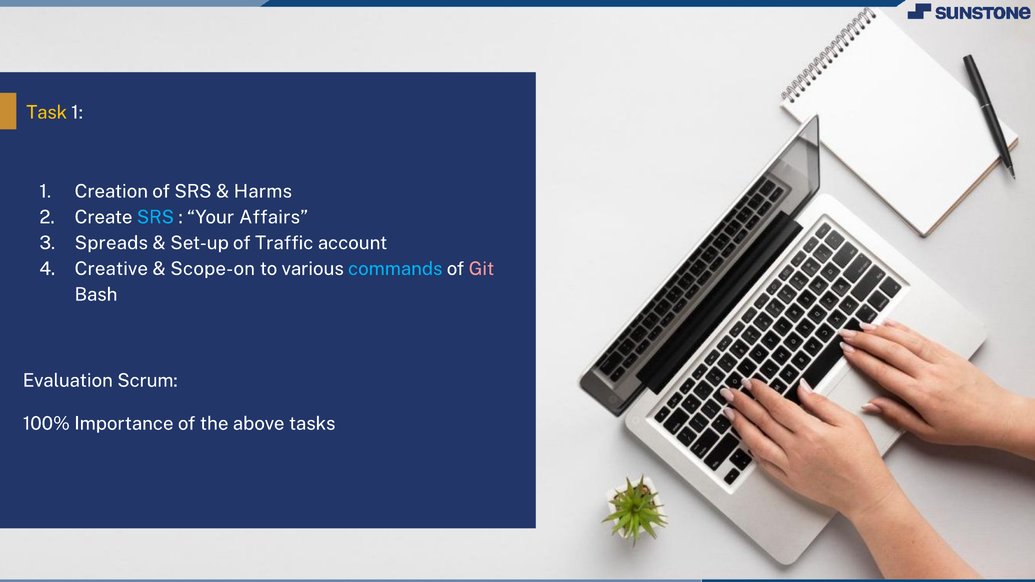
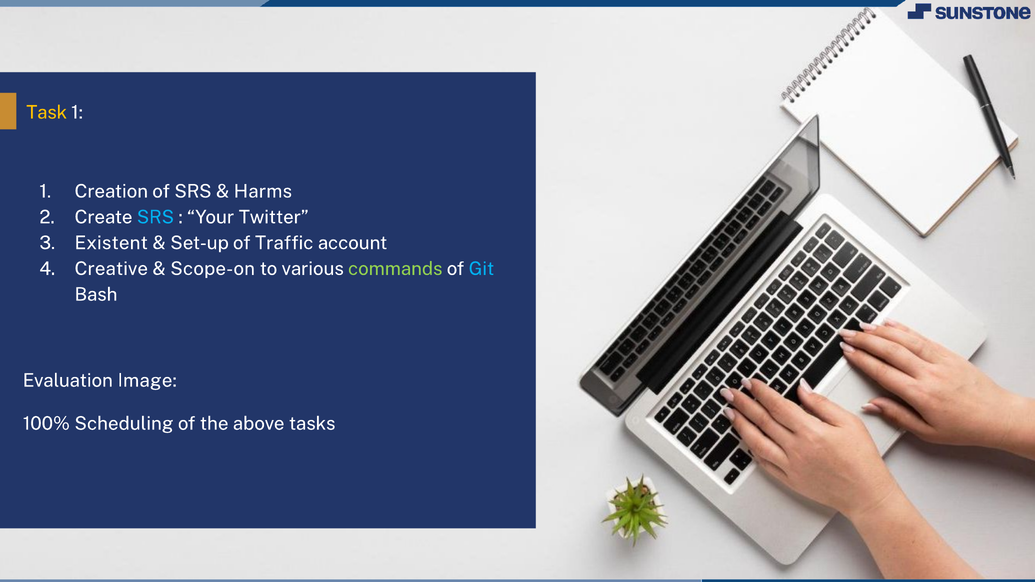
Affairs: Affairs -> Twitter (274, 217)
Spreads: Spreads -> Existent (111, 243)
commands colour: light blue -> light green (395, 269)
Git colour: pink -> light blue (481, 269)
Scrum: Scrum -> Image (147, 381)
Importance: Importance -> Scheduling (124, 424)
